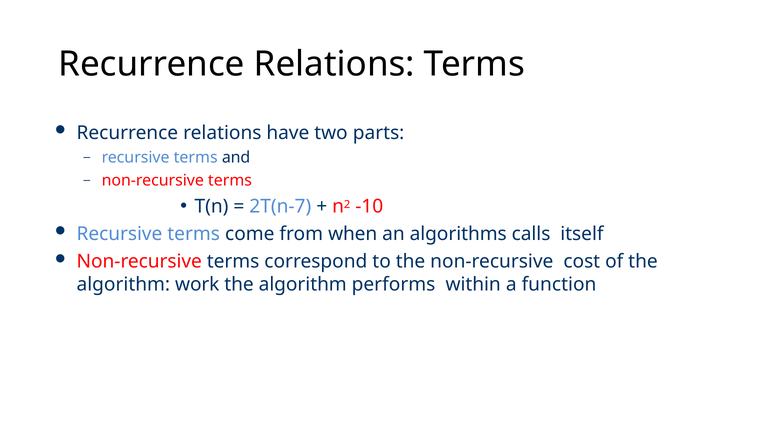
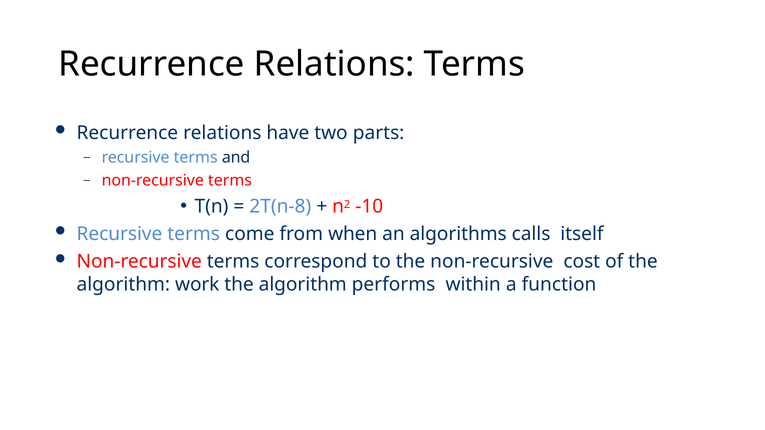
2T(n-7: 2T(n-7 -> 2T(n-8 (280, 206)
